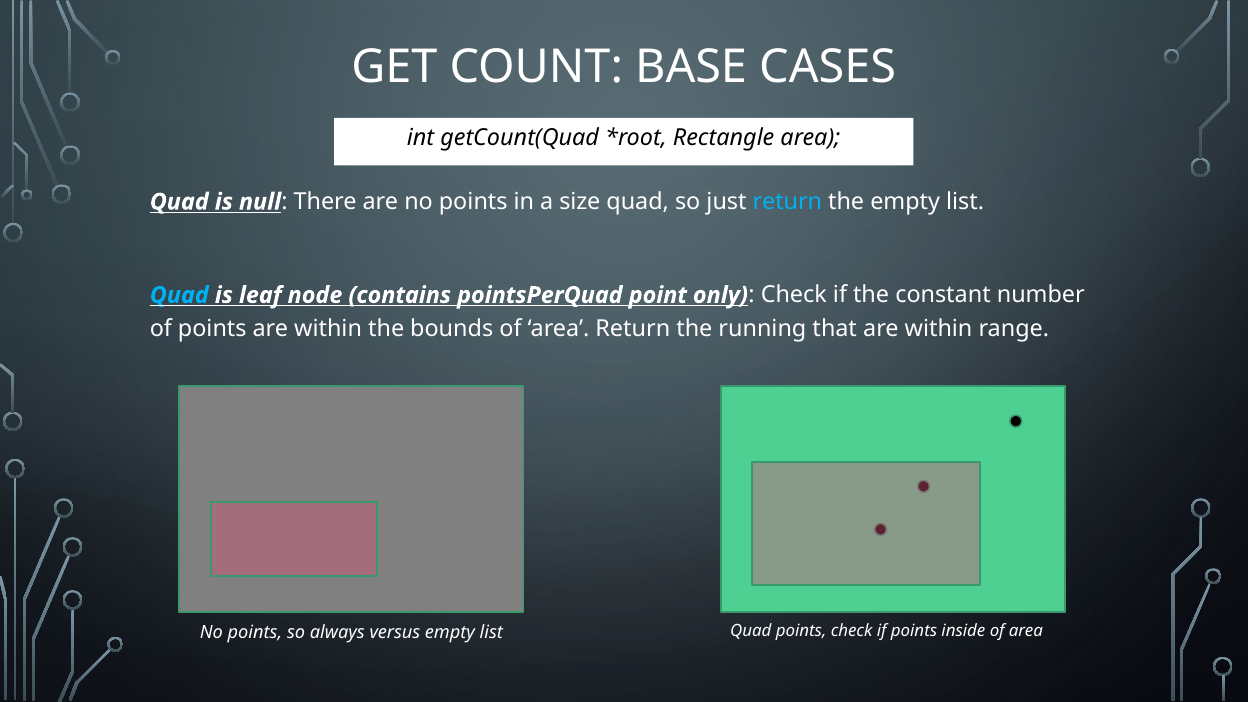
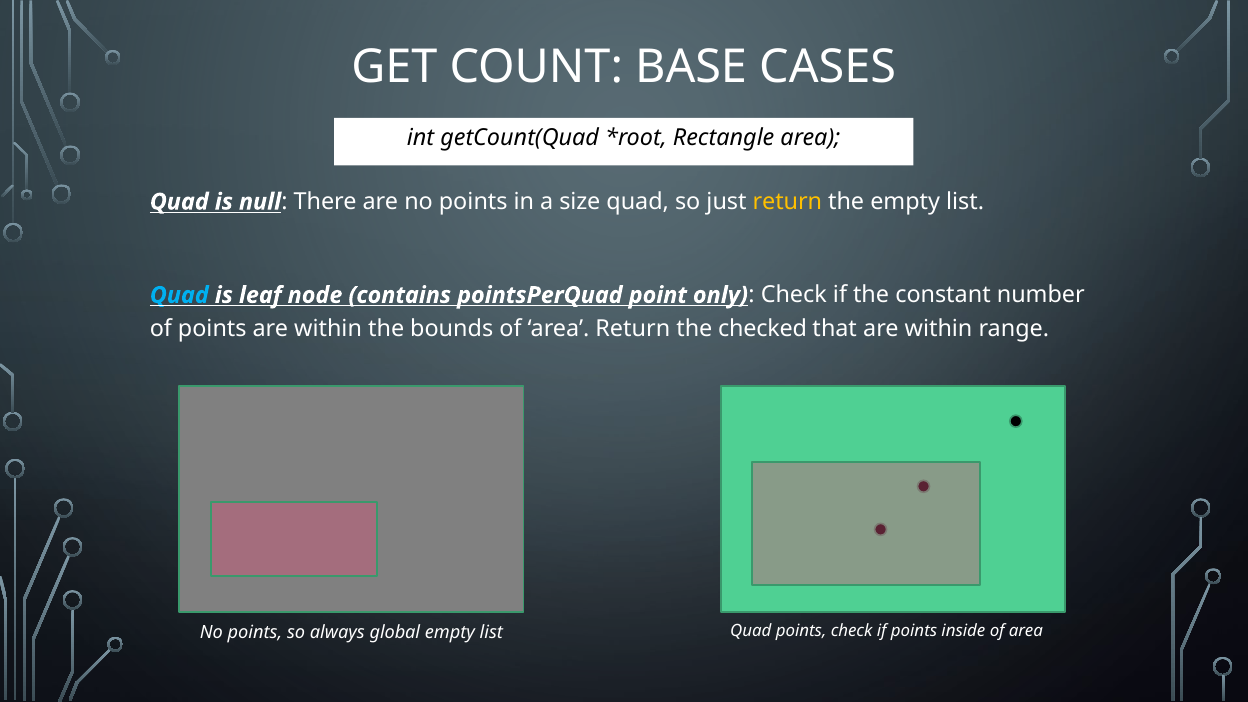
return colour: light blue -> yellow (787, 202)
running: running -> checked (763, 329)
versus: versus -> global (395, 632)
